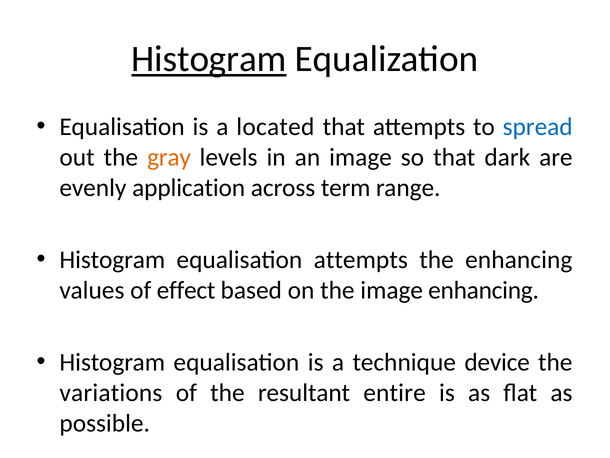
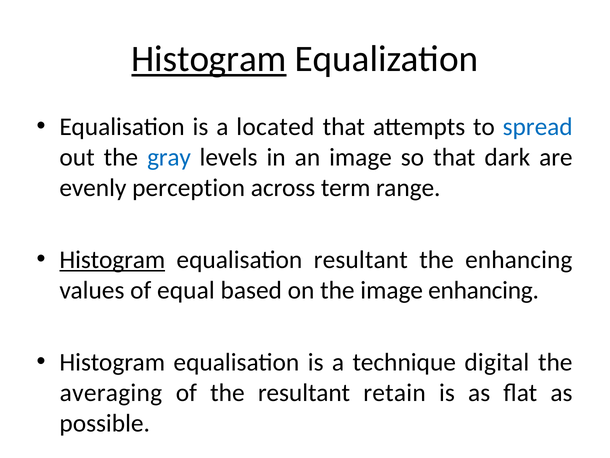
gray colour: orange -> blue (169, 157)
application: application -> perception (189, 188)
Histogram underline: none -> present (112, 260)
equalisation attempts: attempts -> resultant (361, 260)
effect: effect -> equal (186, 290)
device: device -> digital (497, 362)
variations: variations -> averaging (111, 393)
entire: entire -> retain (395, 393)
